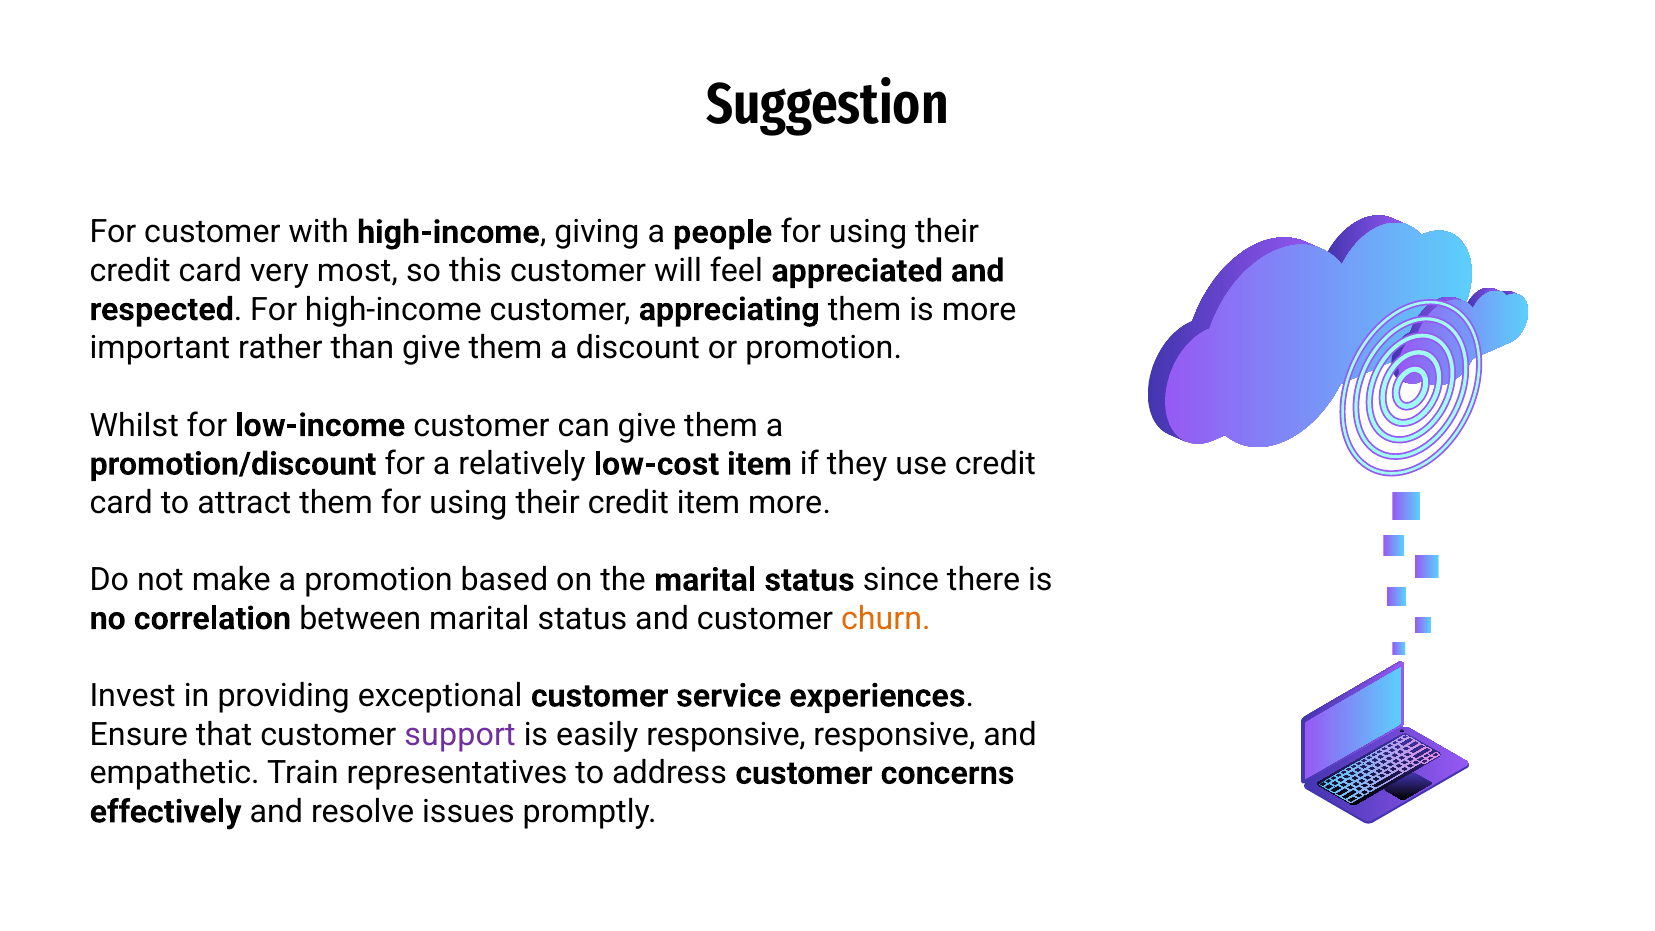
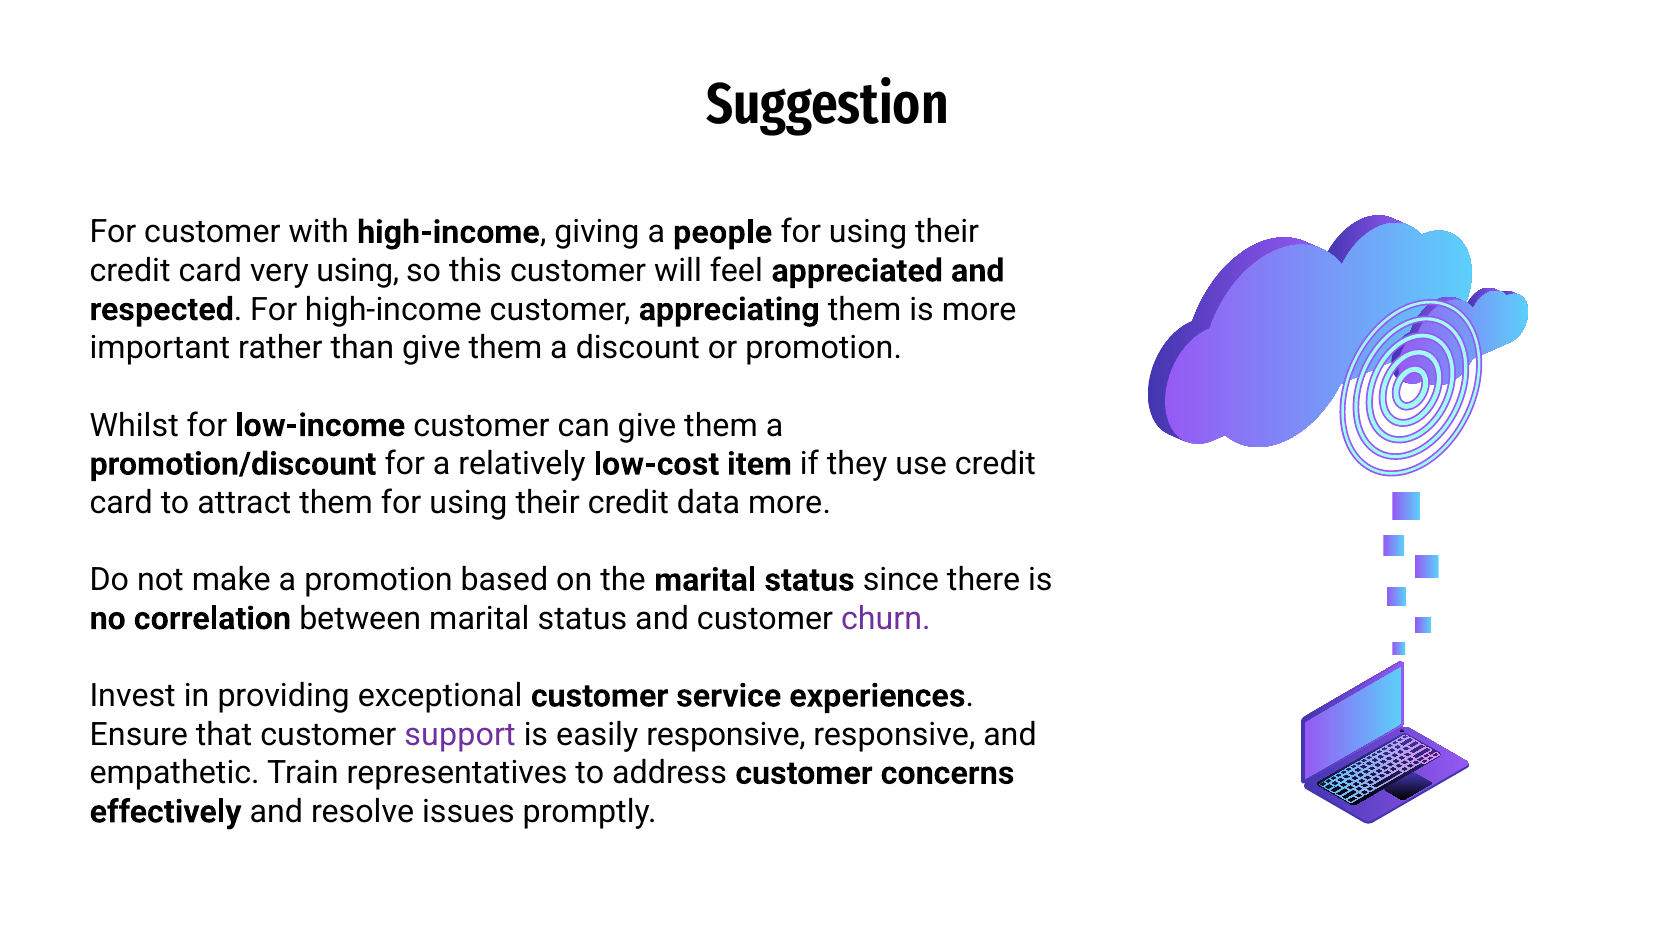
very most: most -> using (358, 271)
credit item: item -> data (708, 503)
churn colour: orange -> purple (886, 619)
